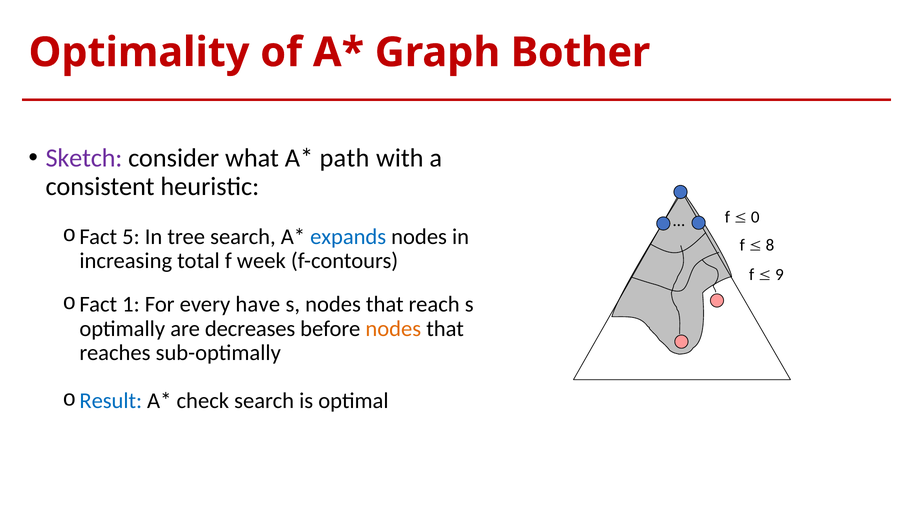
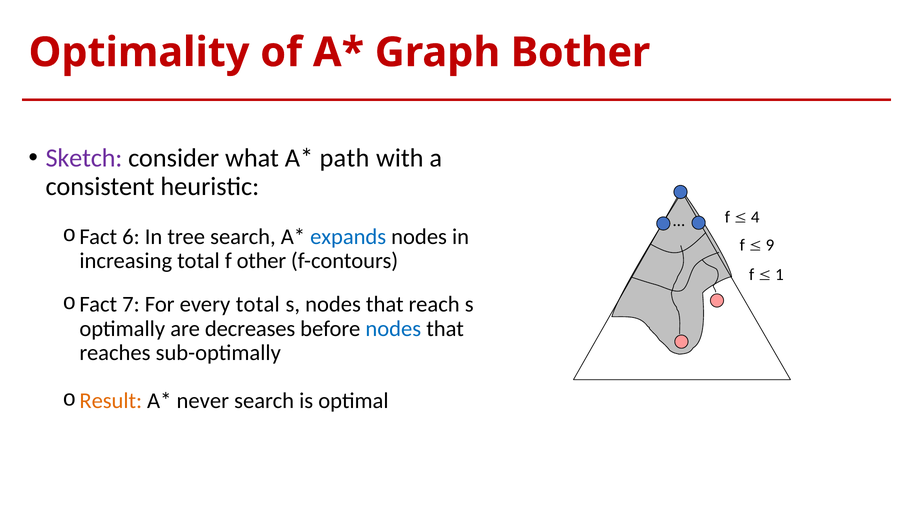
0: 0 -> 4 (755, 217)
5: 5 -> 6 (131, 237)
8: 8 -> 9 (770, 245)
week: week -> other (261, 261)
9: 9 -> 1 (779, 275)
1: 1 -> 7 (131, 305)
every have: have -> total (258, 305)
nodes colour: orange -> blue (393, 329)
Result colour: blue -> orange (111, 401)
check: check -> never (203, 401)
